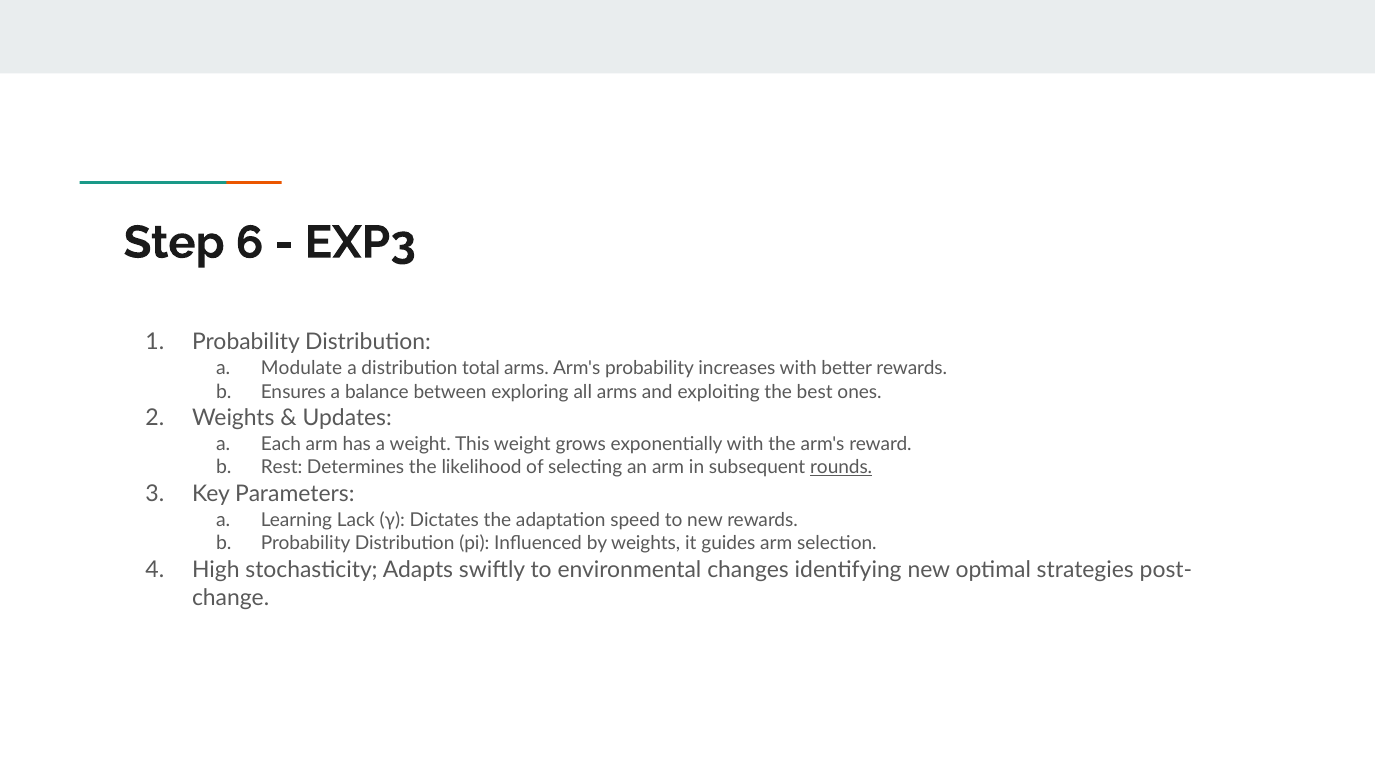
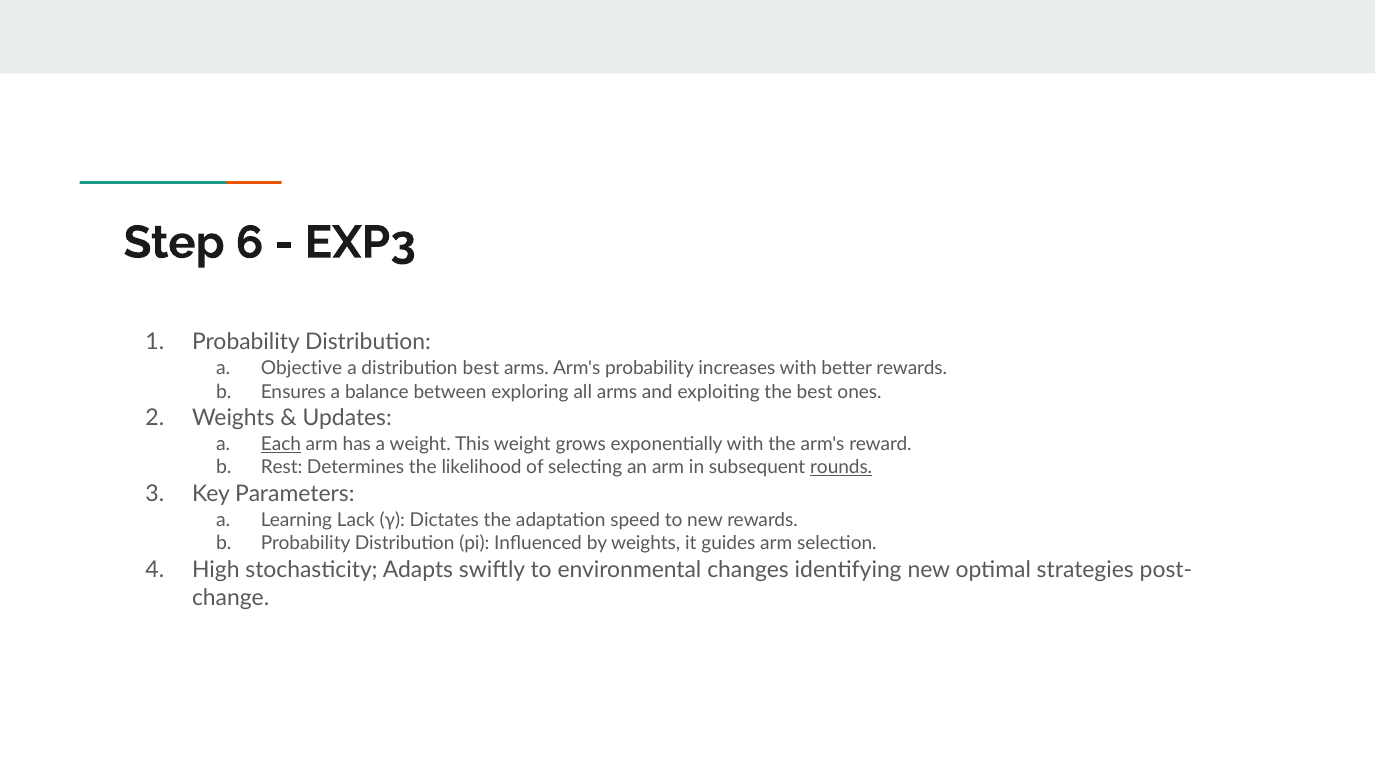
Modulate: Modulate -> Objective (302, 368)
distribution total: total -> best (481, 368)
Each underline: none -> present (281, 444)
